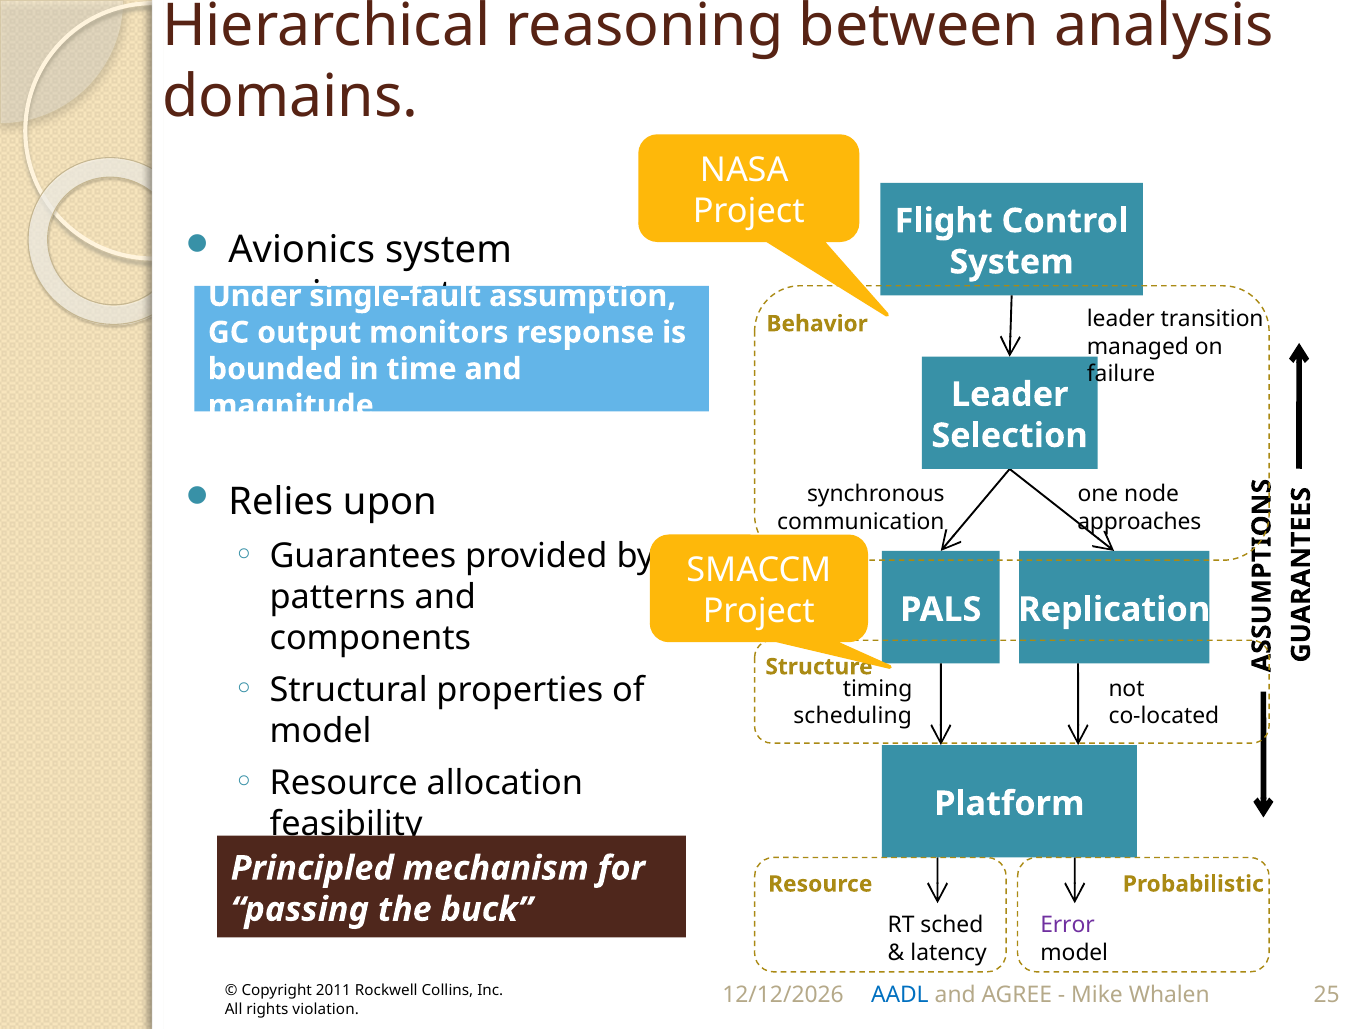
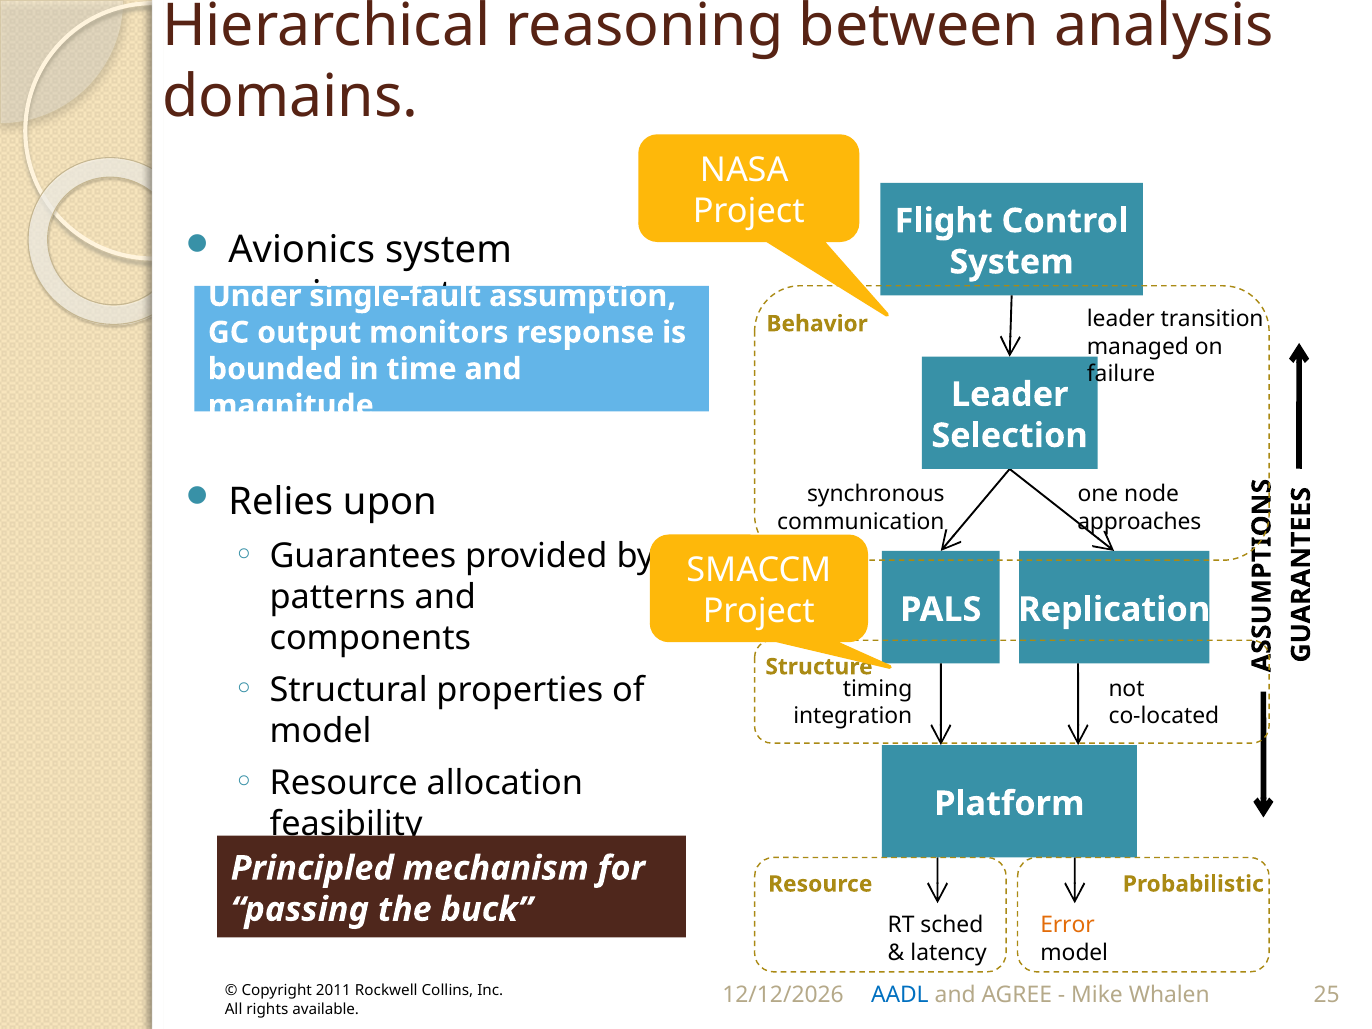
scheduling: scheduling -> integration (853, 716)
Error colour: purple -> orange (1068, 925)
violation: violation -> available (326, 1009)
